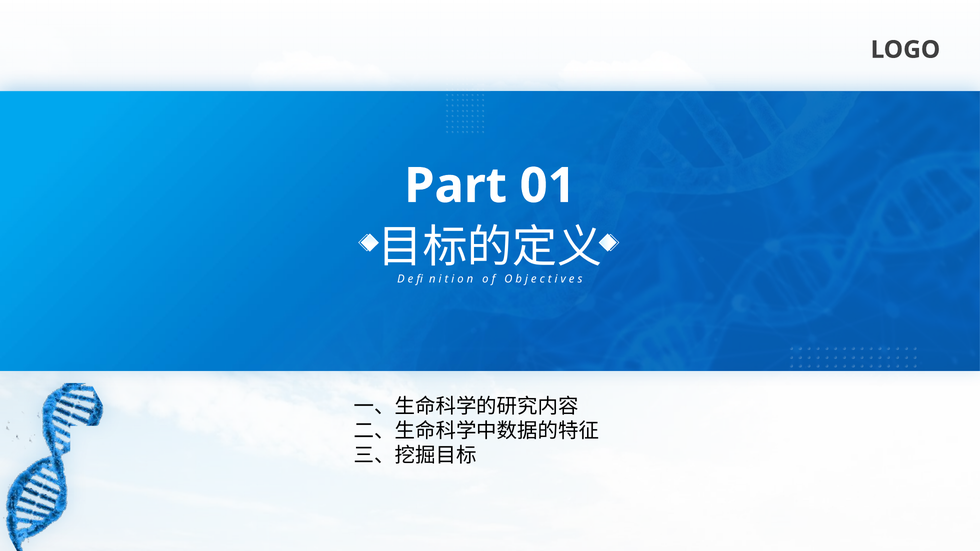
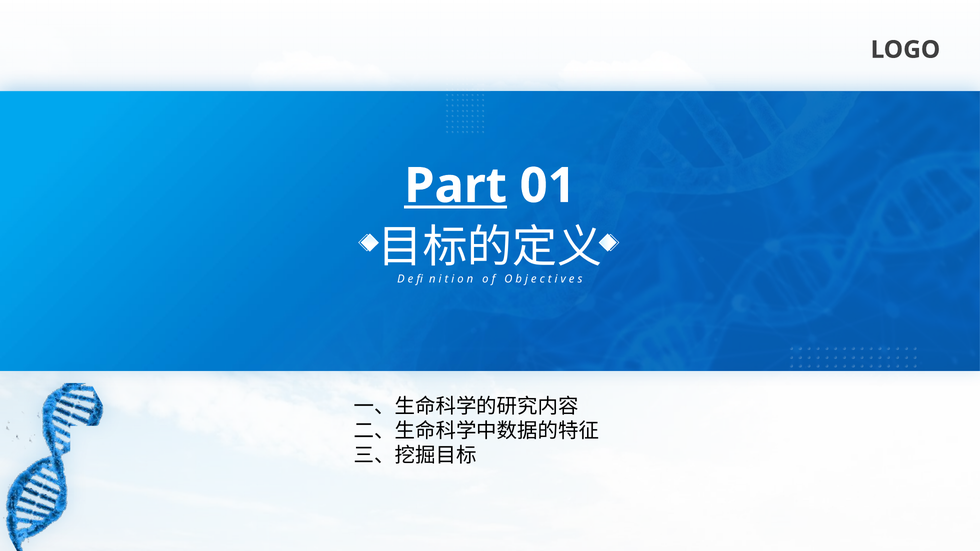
Part underline: none -> present (456, 186)
